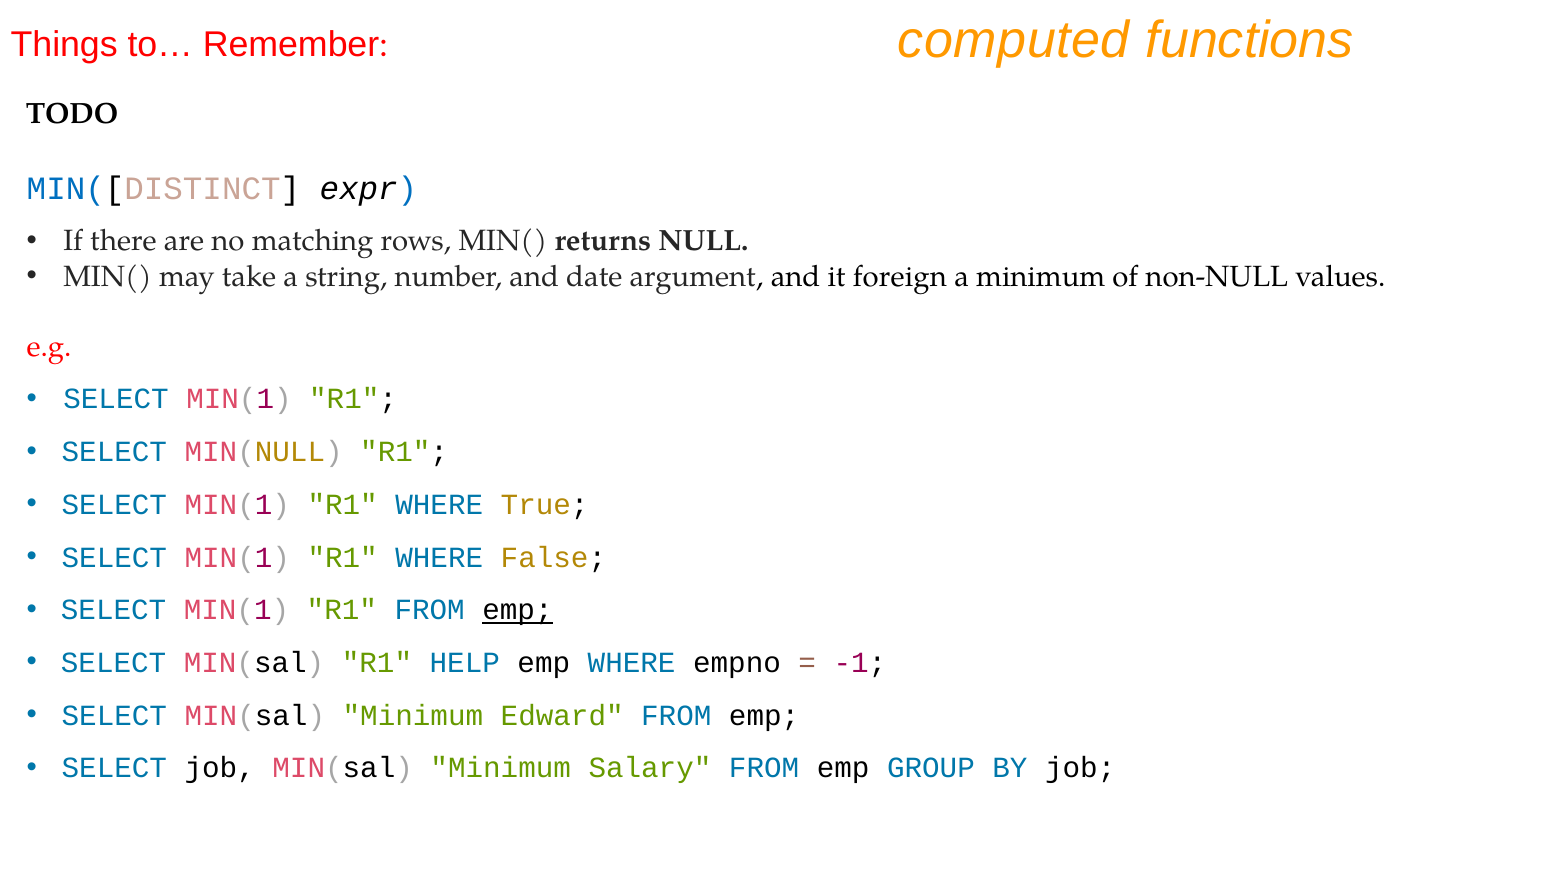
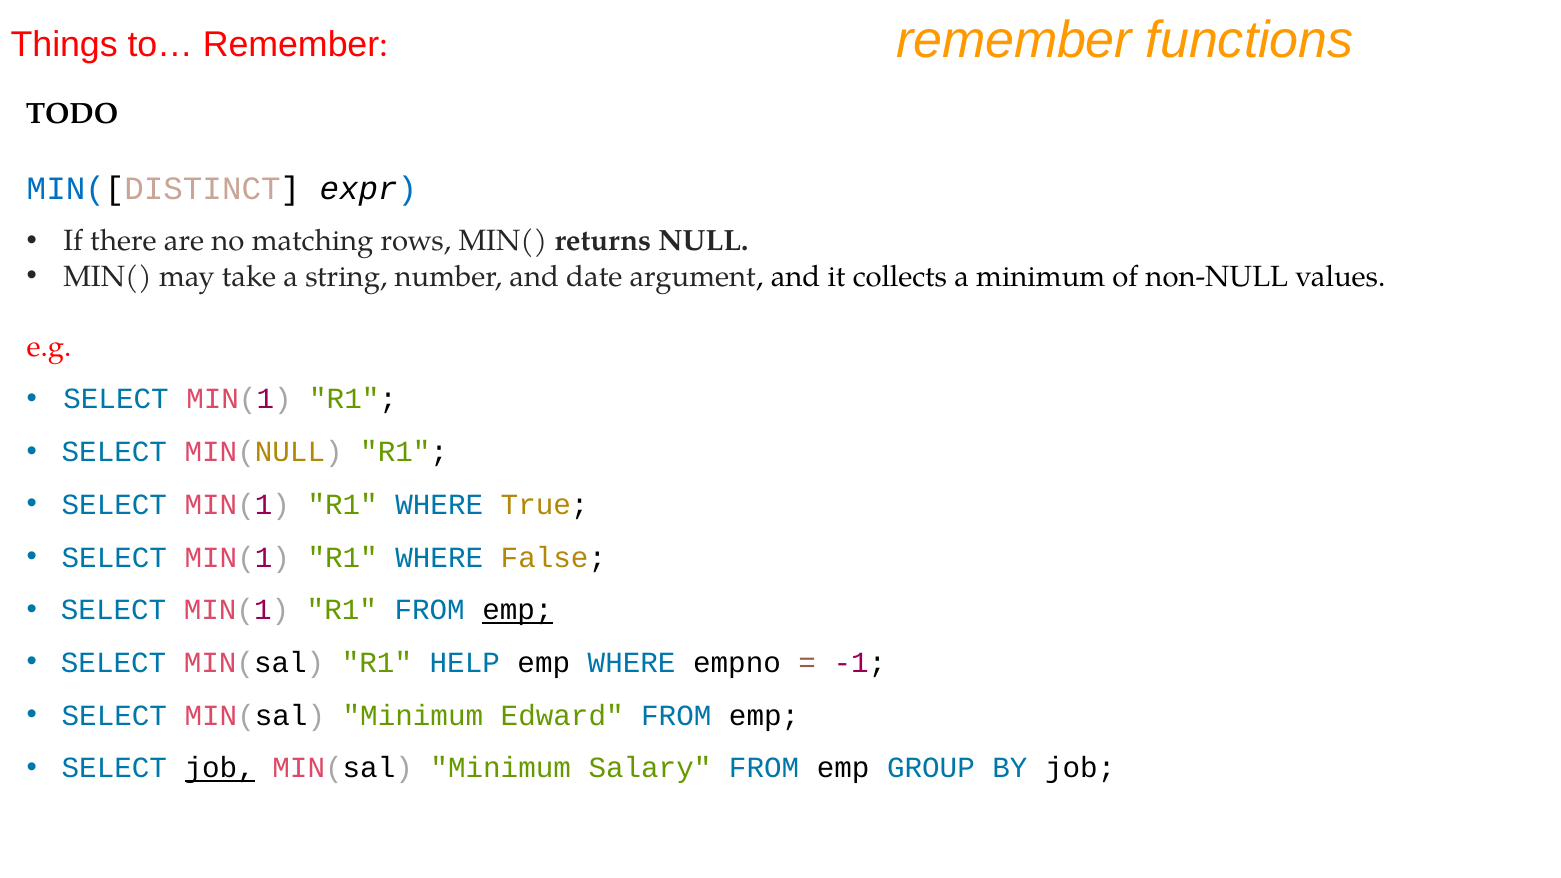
computed: computed -> remember (1014, 41)
foreign: foreign -> collects (900, 276)
job underline: none -> present (220, 768)
